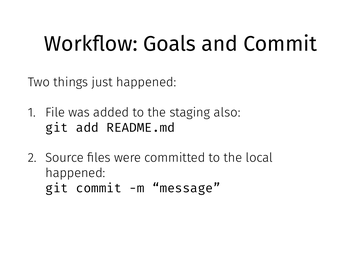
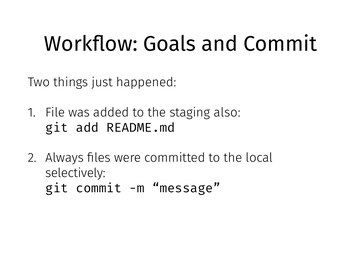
Source: Source -> Always (65, 157)
happened: happened -> selectively (75, 173)
